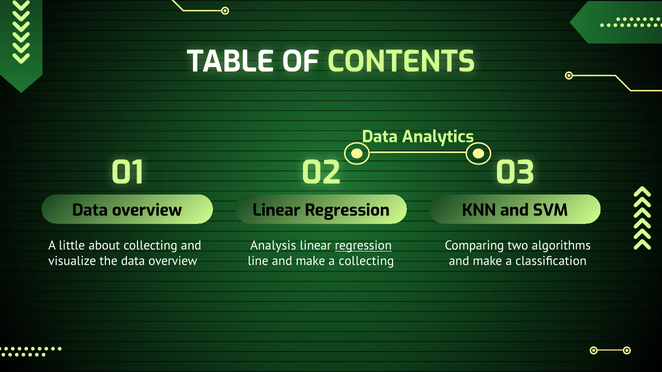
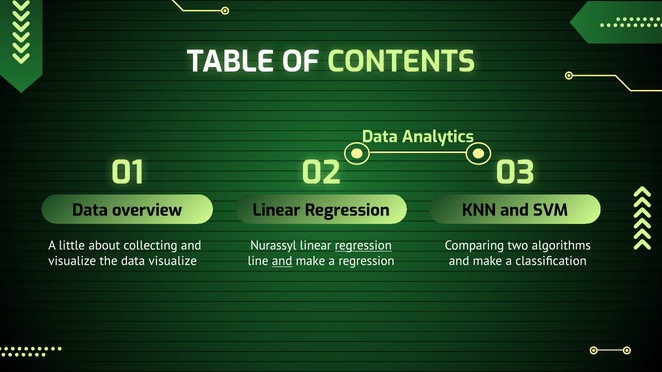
Analysis: Analysis -> Nurassyl (273, 246)
the data overview: overview -> visualize (173, 261)
and underline: none -> present (282, 261)
a collecting: collecting -> regression (367, 261)
